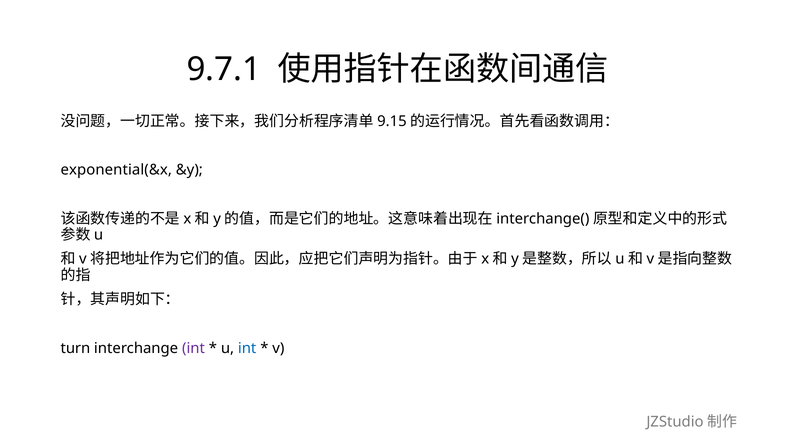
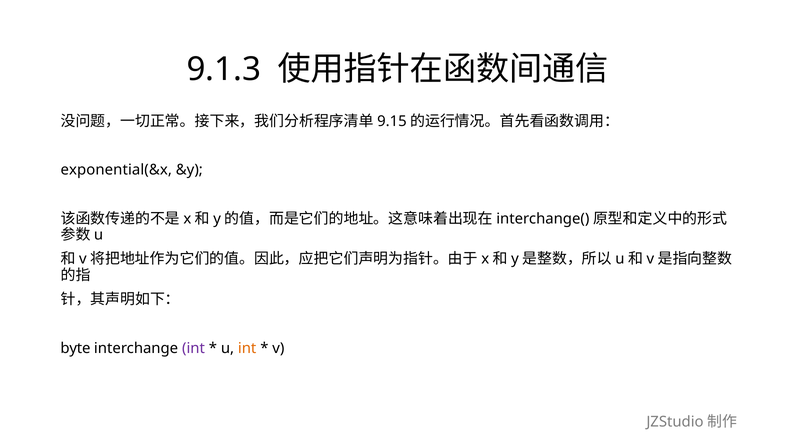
9.7.1: 9.7.1 -> 9.1.3 (224, 70)
turn: turn -> byte (75, 348)
int colour: blue -> orange (247, 348)
